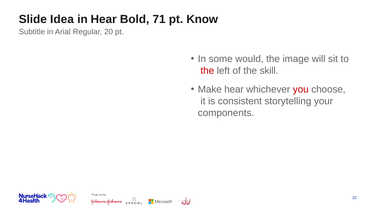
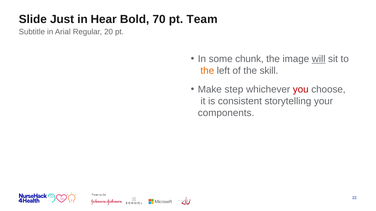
Idea: Idea -> Just (62, 19)
71: 71 -> 70 (159, 19)
Know: Know -> Team (202, 19)
would: would -> chunk (249, 59)
will underline: none -> present (319, 59)
the colour: red -> orange (207, 71)
Make hear: hear -> step (234, 90)
